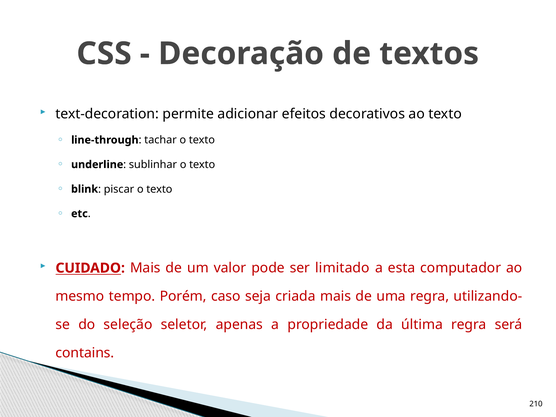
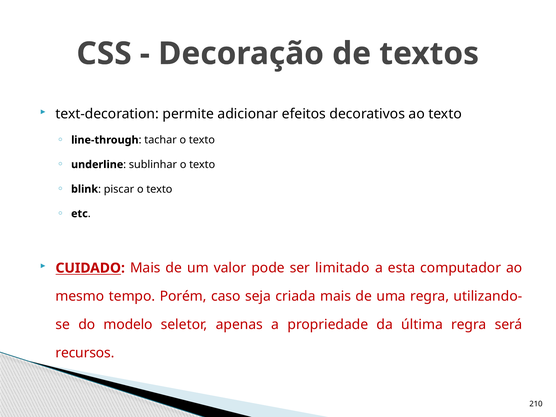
seleção: seleção -> modelo (128, 325)
contains: contains -> recursos (85, 353)
